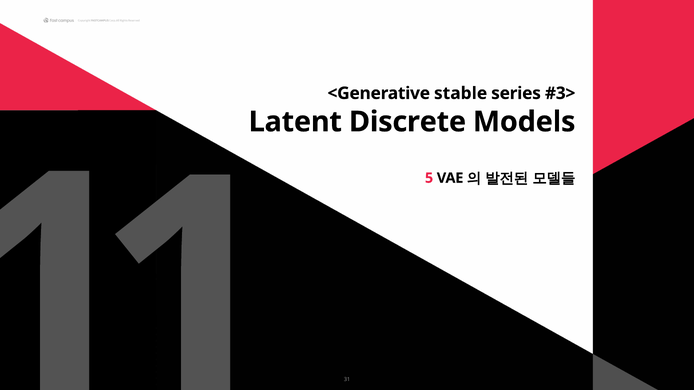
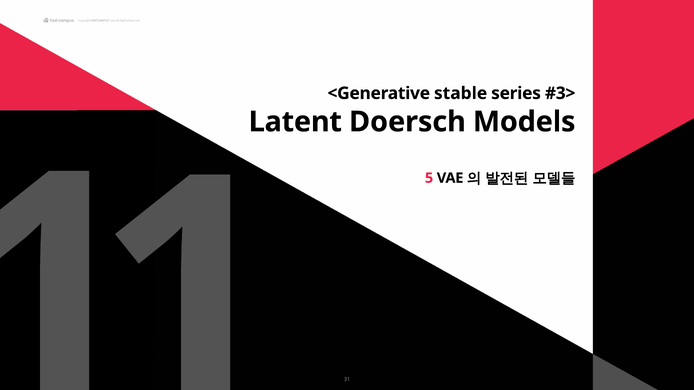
Discrete: Discrete -> Doersch (407, 122)
